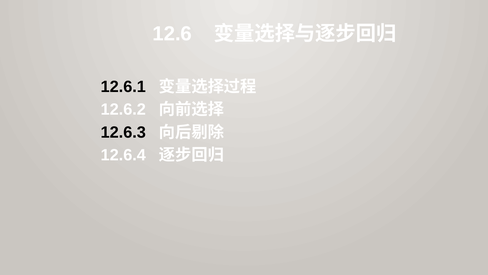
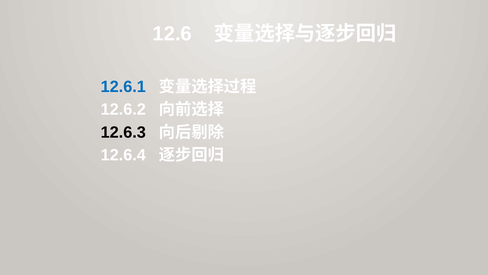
12.6.1 colour: black -> blue (123, 87)
